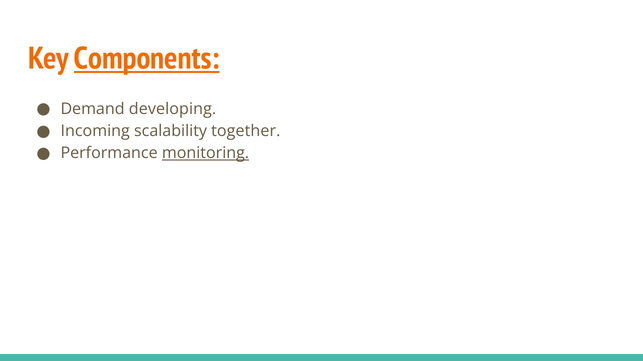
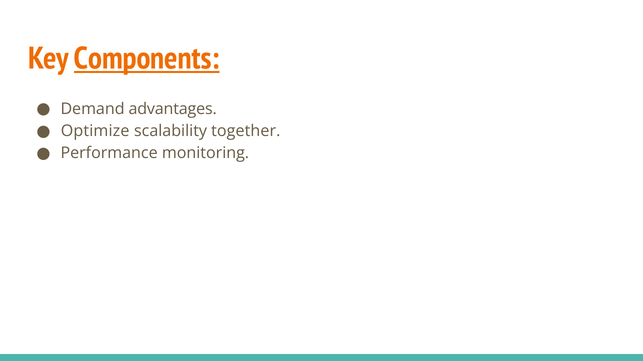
developing: developing -> advantages (173, 109)
Incoming: Incoming -> Optimize (95, 131)
monitoring underline: present -> none (205, 153)
